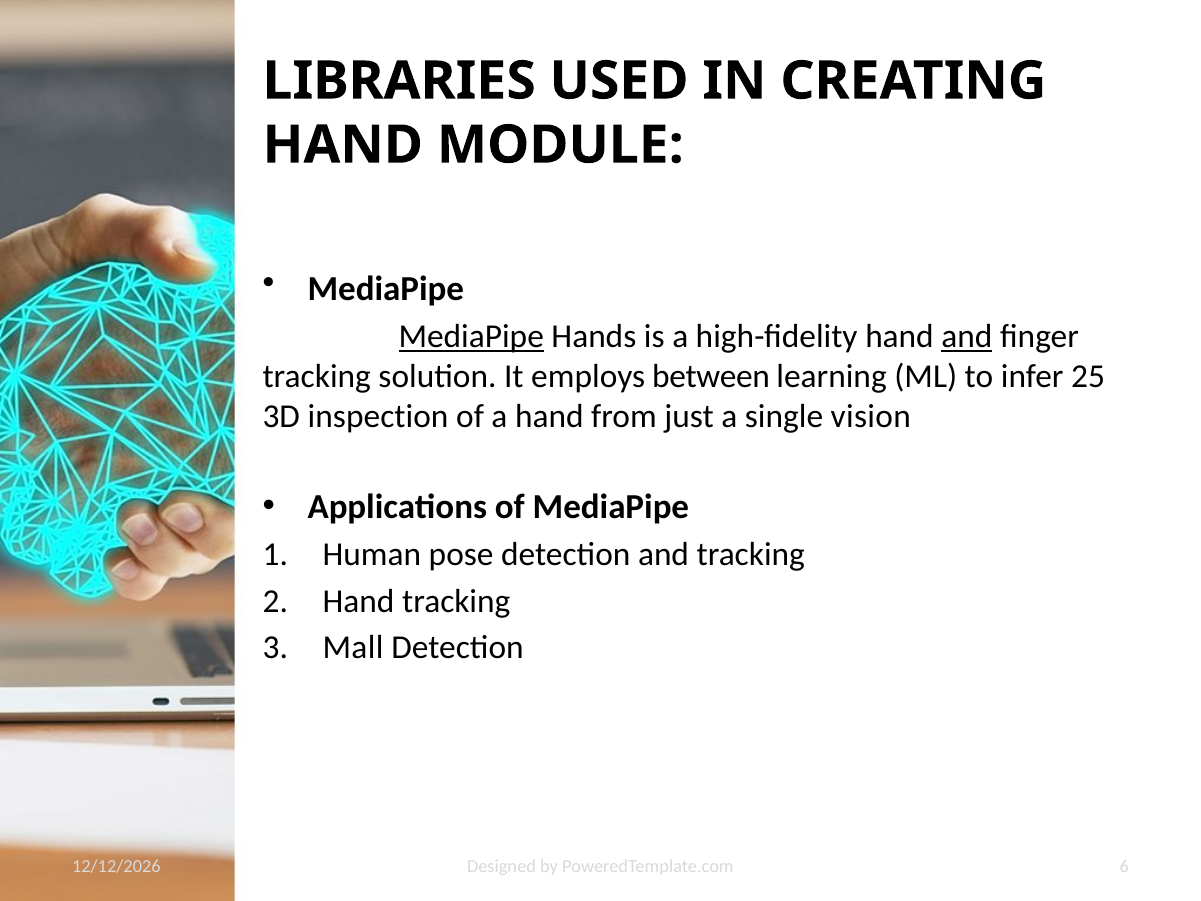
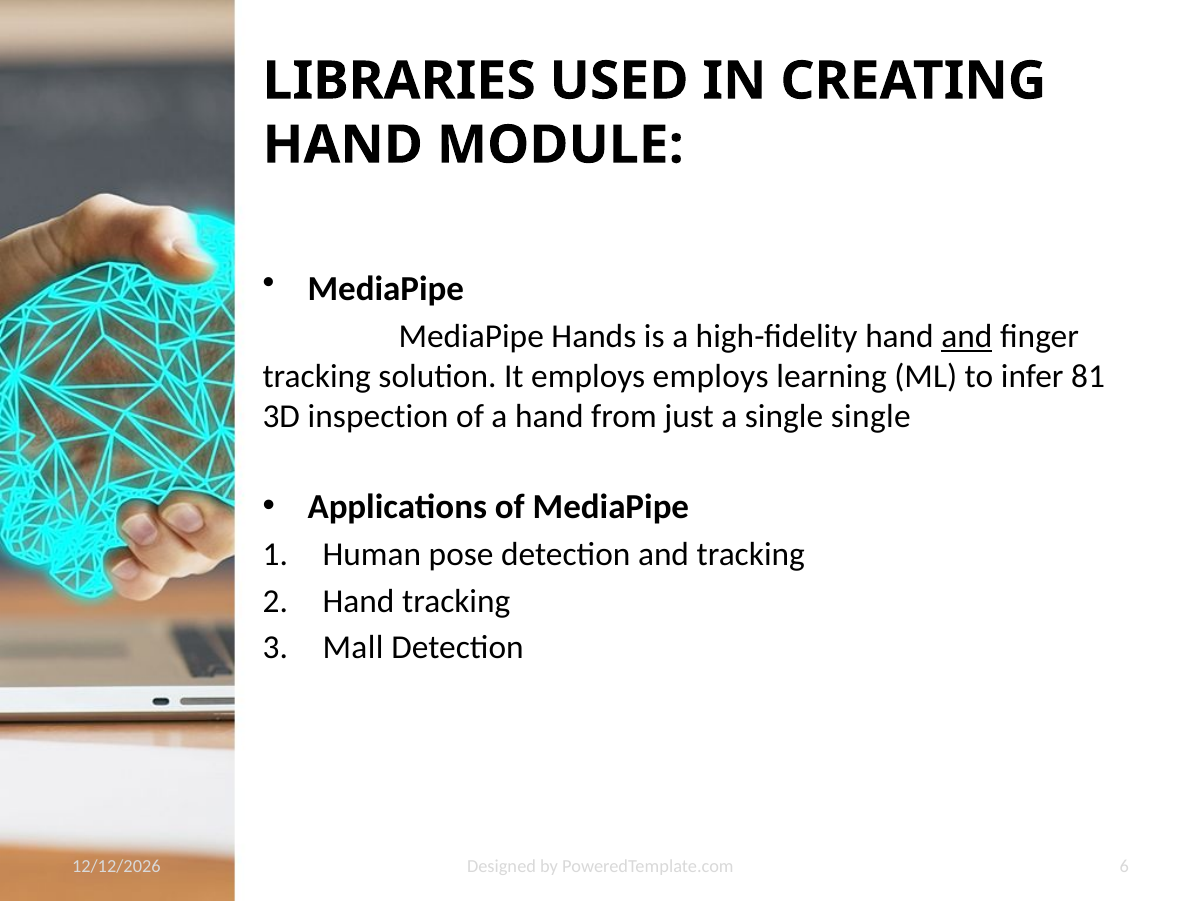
MediaPipe underline: present -> none (471, 336)
employs between: between -> employs (711, 376)
25: 25 -> 81 (1088, 376)
single vision: vision -> single (871, 416)
